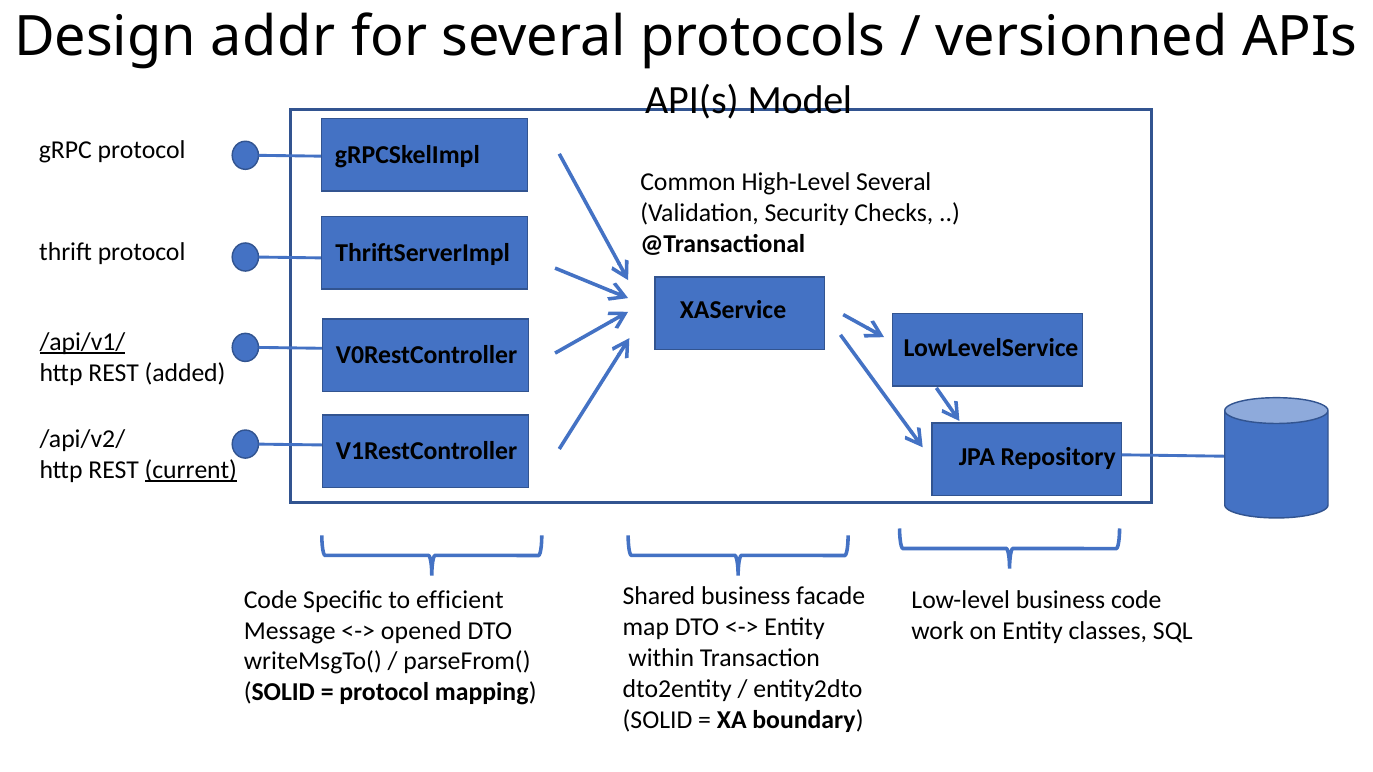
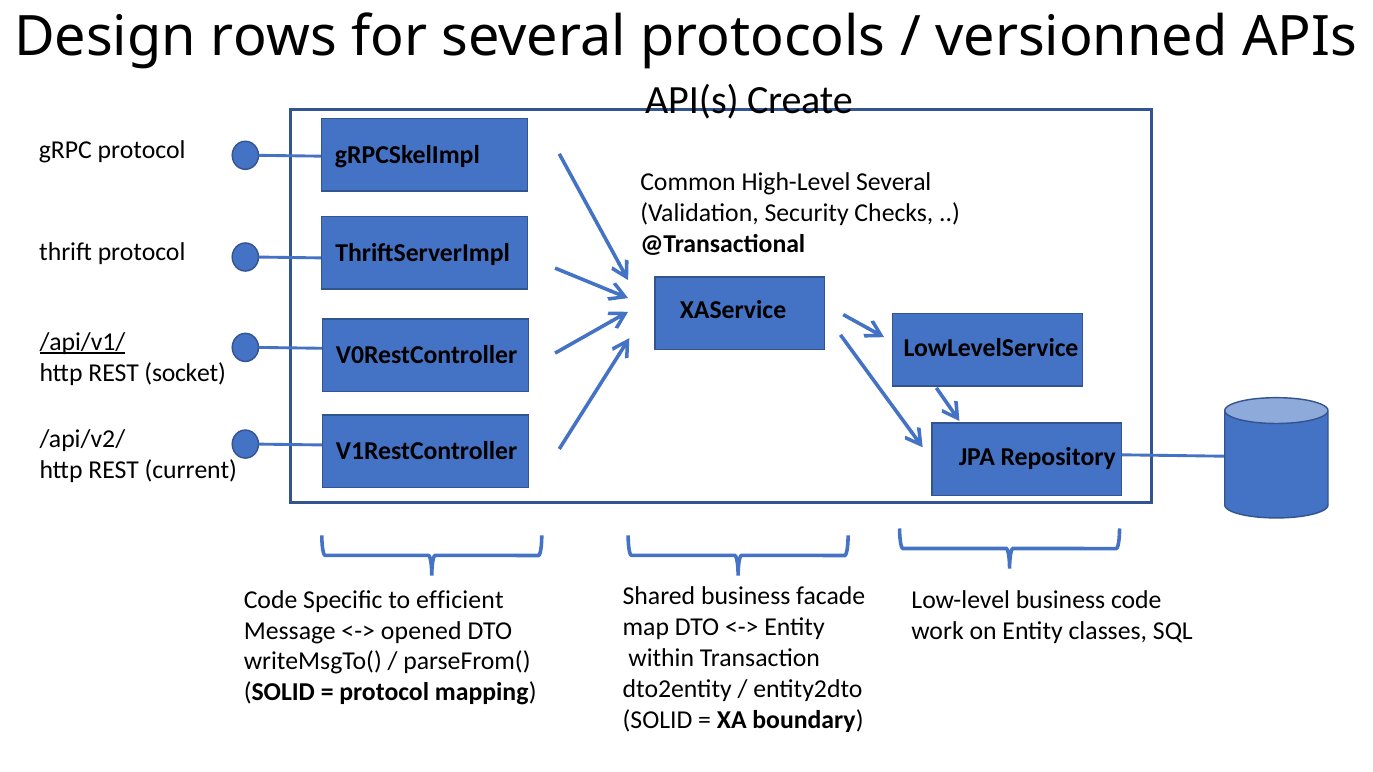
addr: addr -> rows (274, 37)
Model: Model -> Create (800, 100)
added: added -> socket (185, 373)
current underline: present -> none (191, 470)
